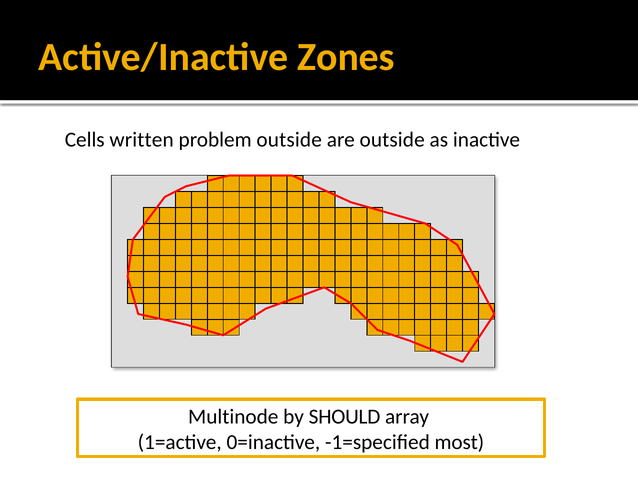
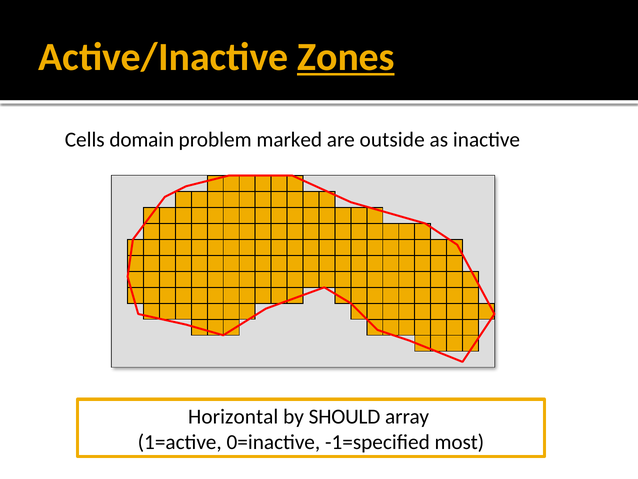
Zones underline: none -> present (346, 57)
written: written -> domain (142, 140)
problem outside: outside -> marked (289, 140)
Multinode: Multinode -> Horizontal (233, 416)
